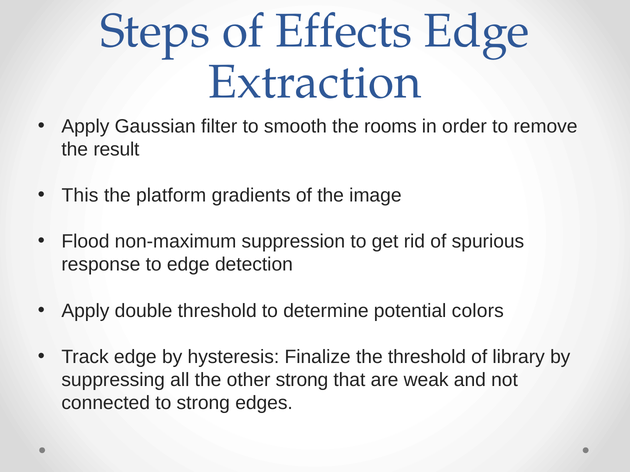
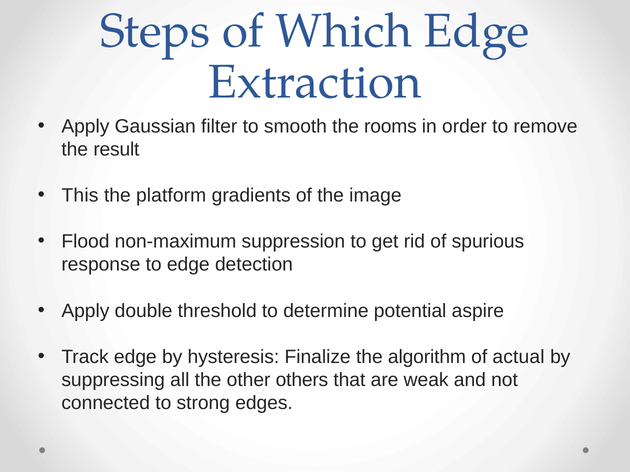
Effects: Effects -> Which (344, 31)
colors: colors -> aspire (478, 311)
the threshold: threshold -> algorithm (427, 357)
library: library -> actual (519, 357)
other strong: strong -> others (302, 380)
